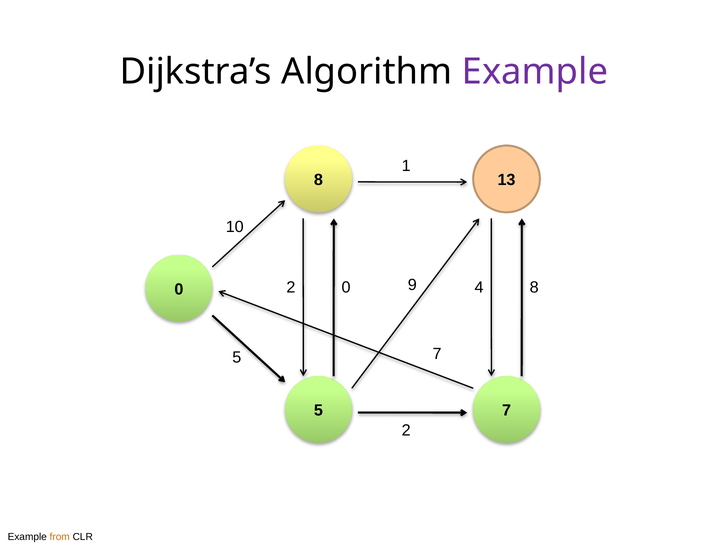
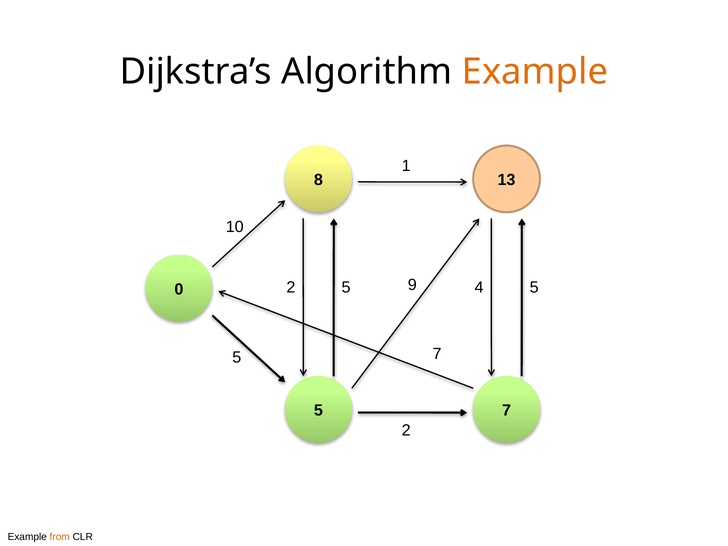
Example colour: purple -> orange (535, 72)
2 0: 0 -> 5 (346, 287)
4 8: 8 -> 5 (534, 287)
